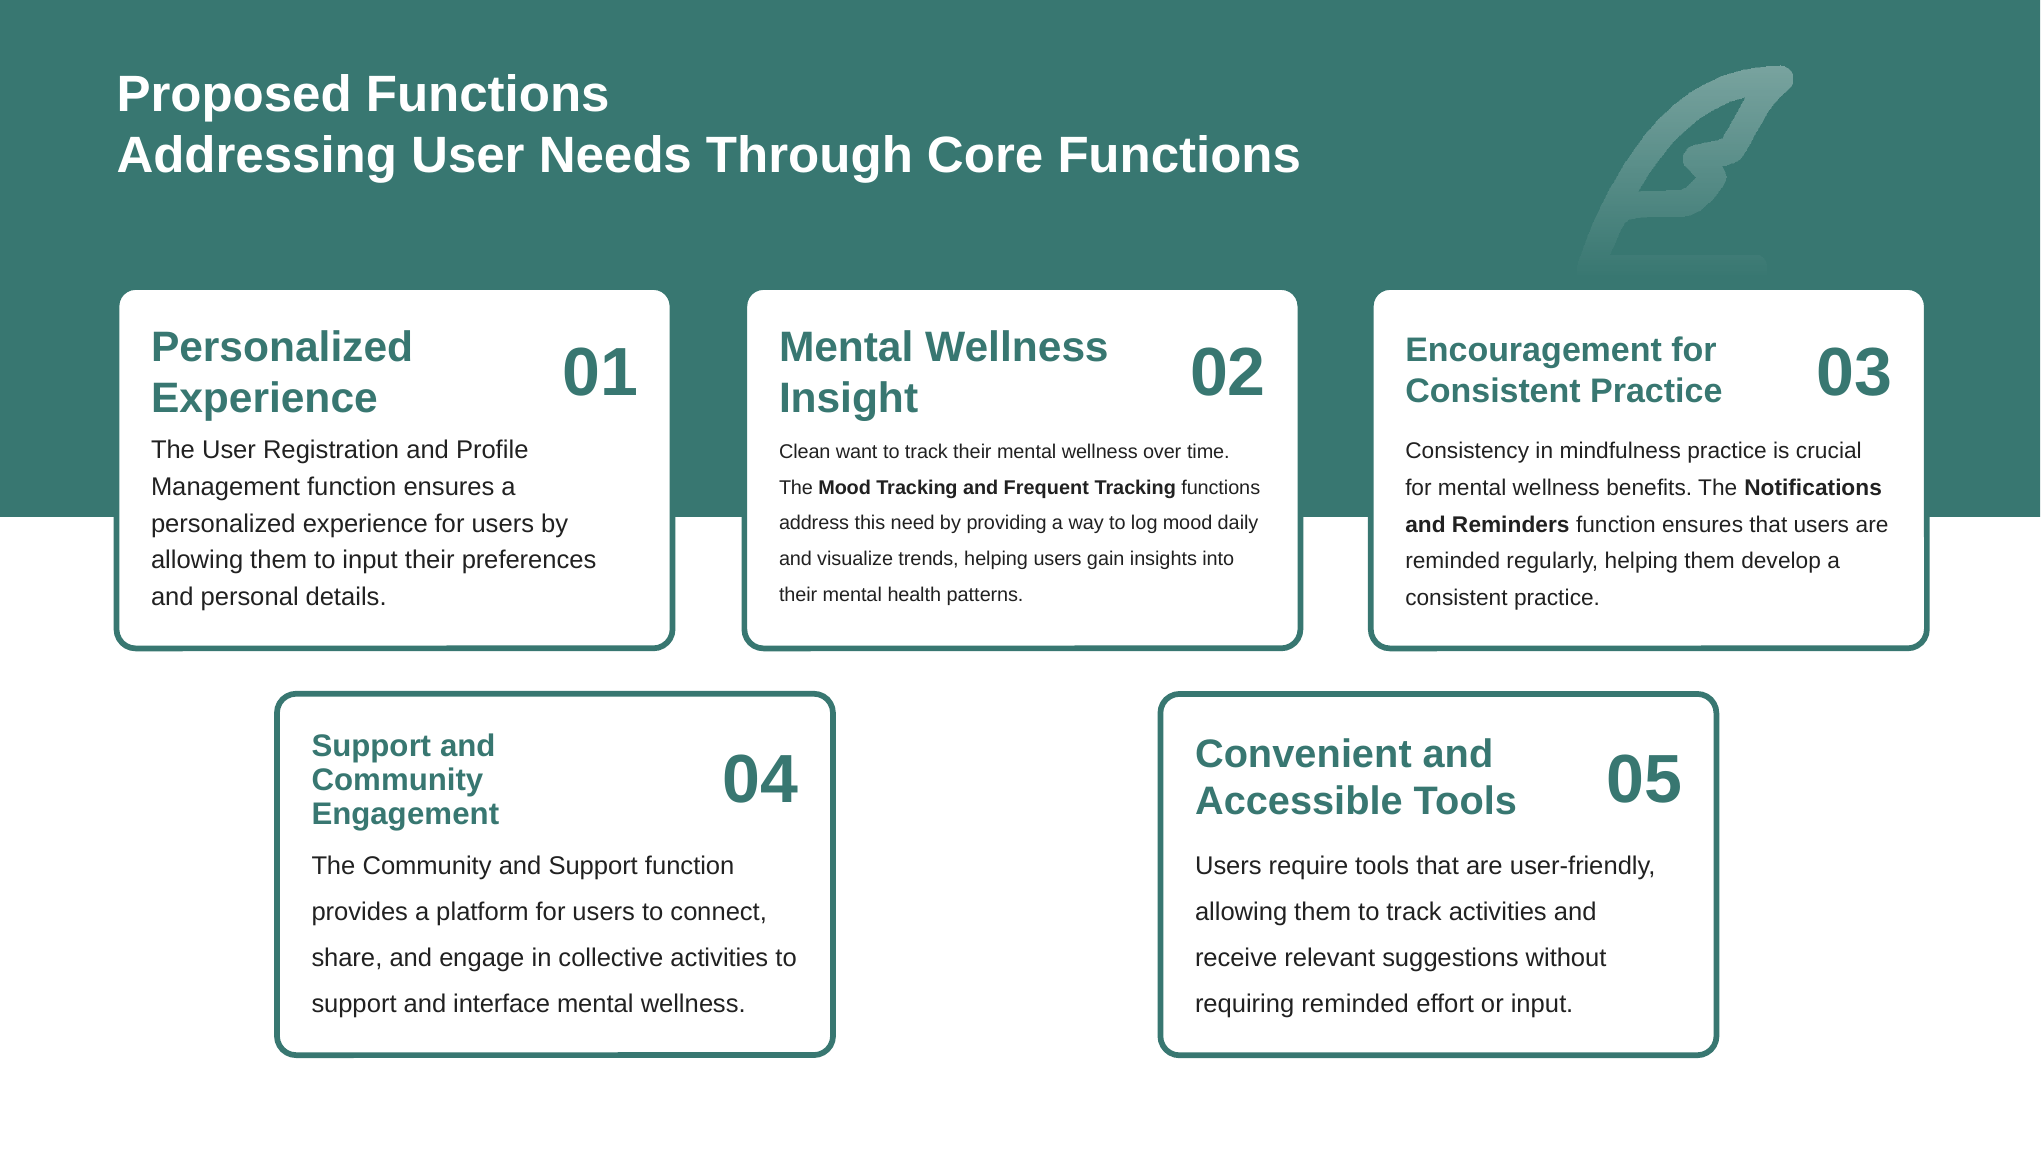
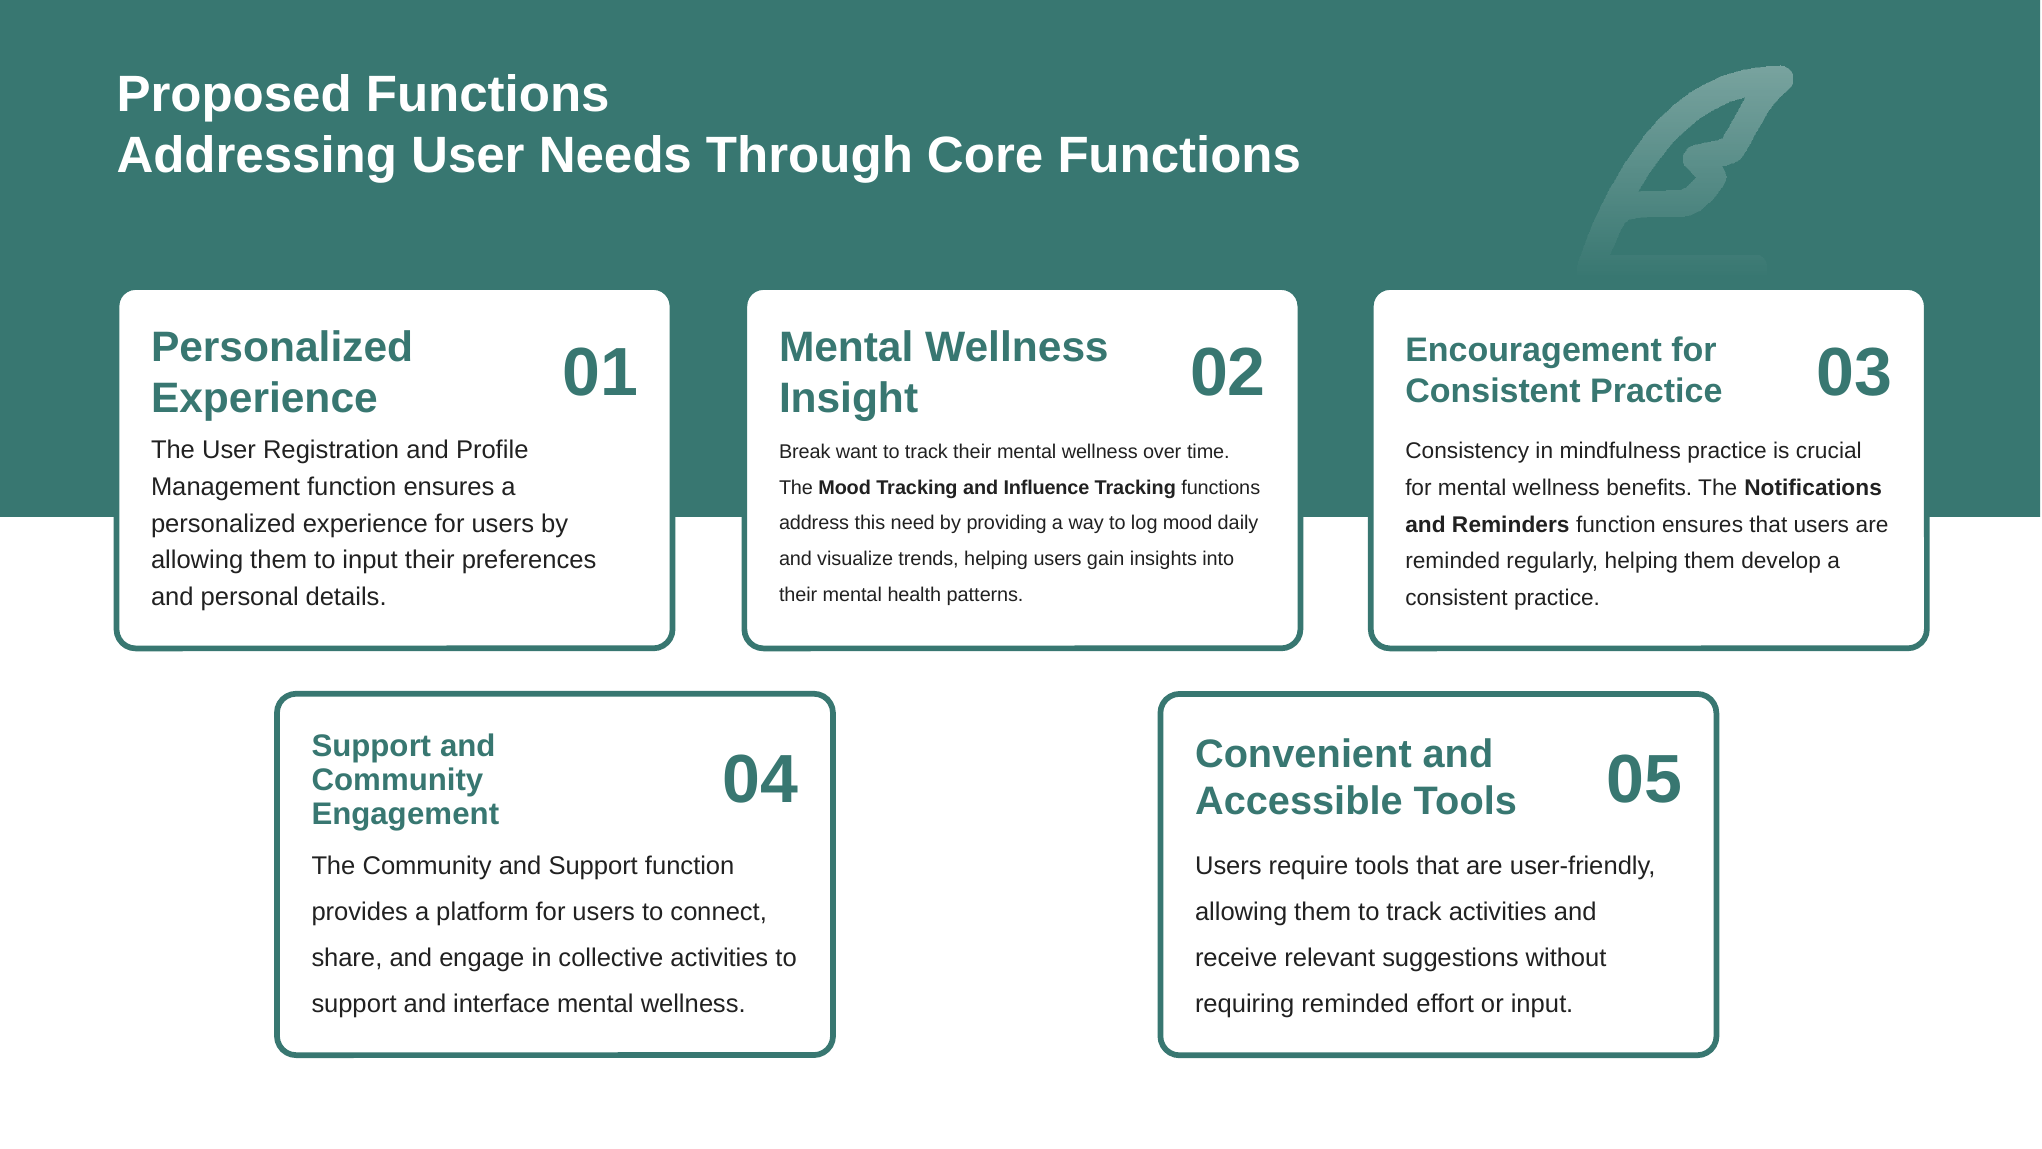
Clean: Clean -> Break (805, 452)
Frequent: Frequent -> Influence (1046, 487)
